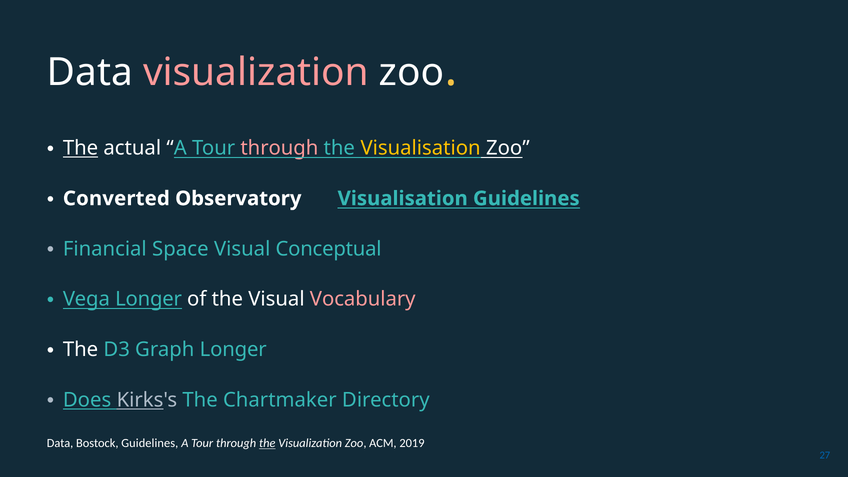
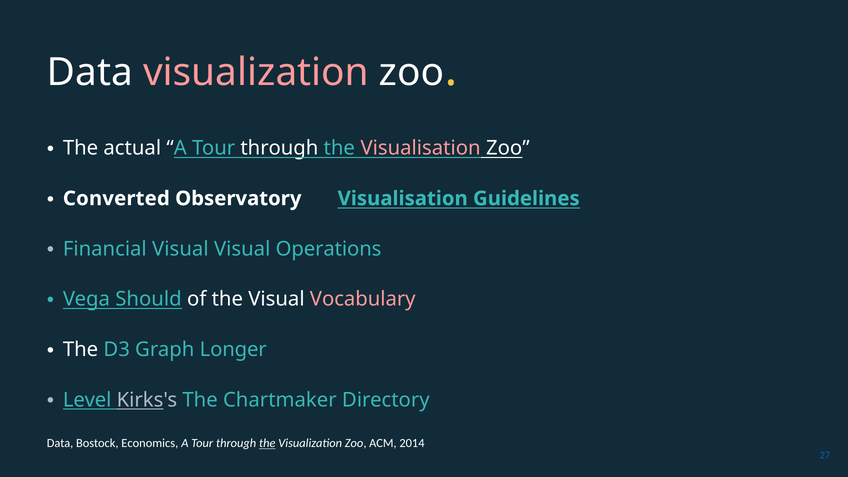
The underline: present -> none (81, 148)
through colour: pink -> white (279, 148)
Visualisation colour: yellow -> pink (421, 148)
Financial Space: Space -> Visual (180, 249)
Conceptual: Conceptual -> Operations (329, 249)
Vega Longer: Longer -> Should (148, 299)
Does: Does -> Level (87, 400)
Bostock Guidelines: Guidelines -> Economics (150, 443)
2019: 2019 -> 2014 (412, 443)
